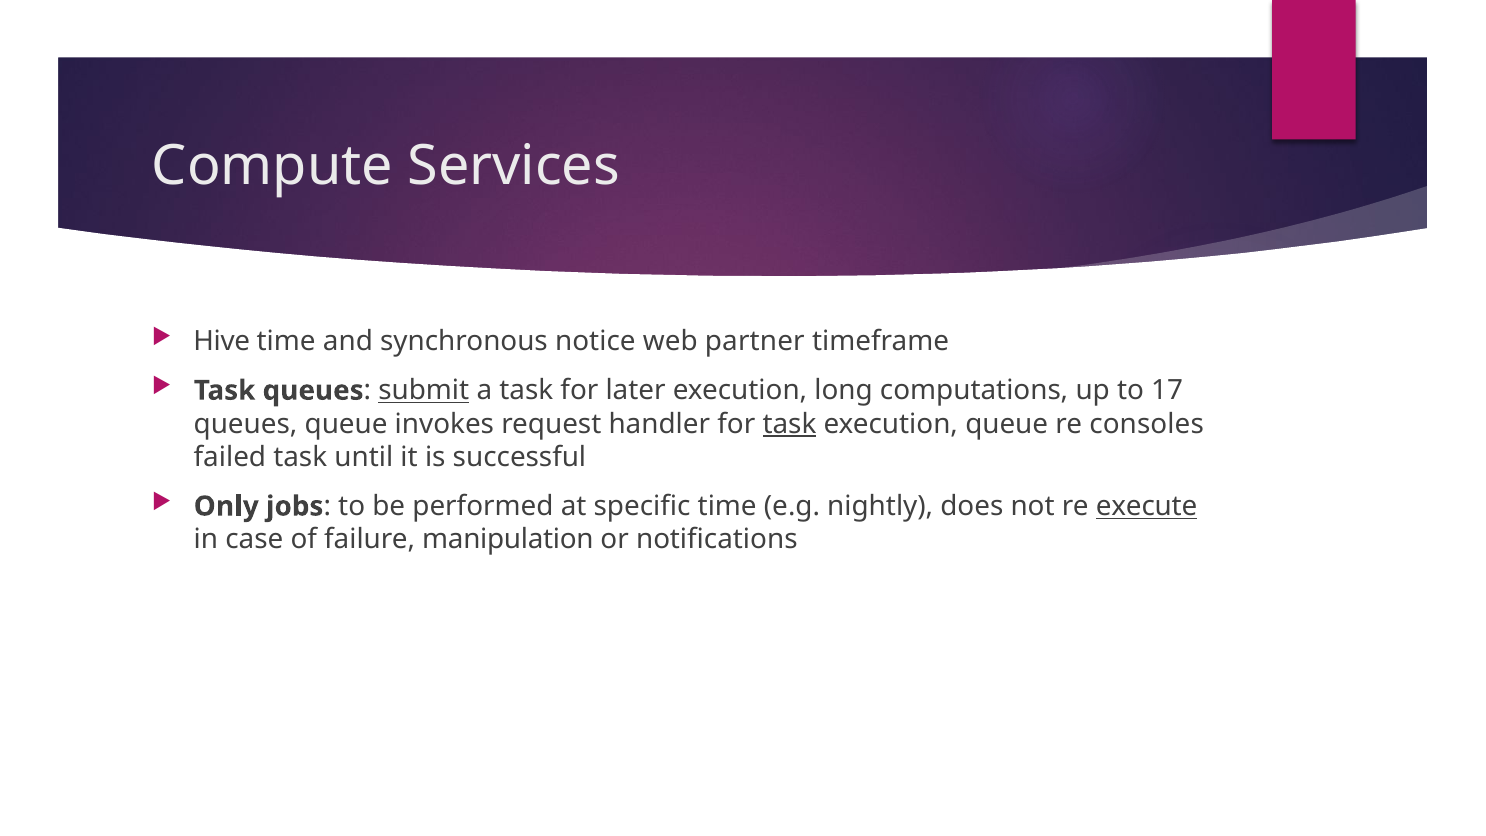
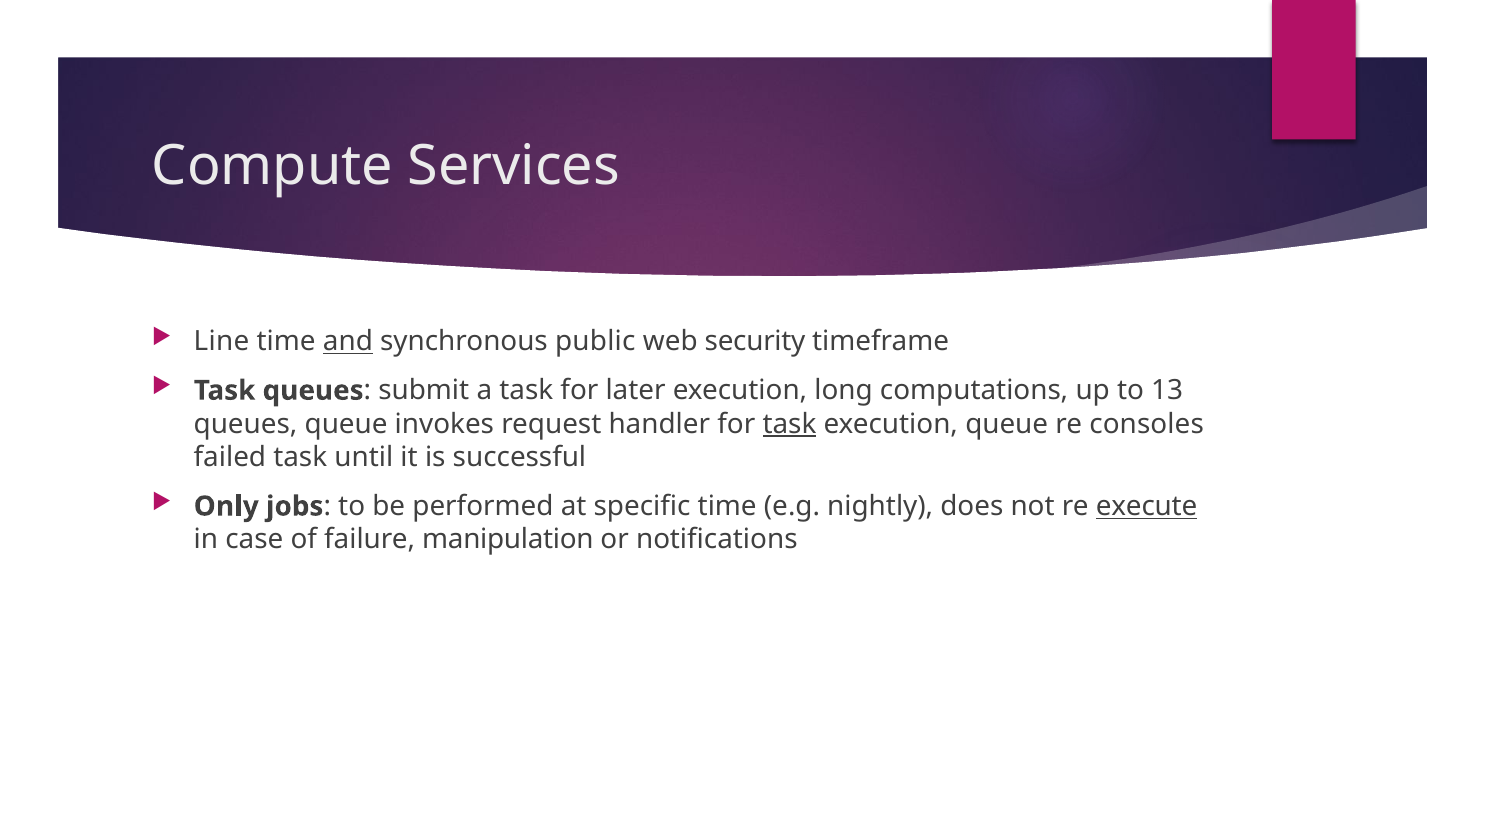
Hive: Hive -> Line (221, 342)
and underline: none -> present (348, 342)
notice: notice -> public (595, 342)
partner: partner -> security (755, 342)
submit underline: present -> none (424, 390)
17: 17 -> 13 (1167, 390)
